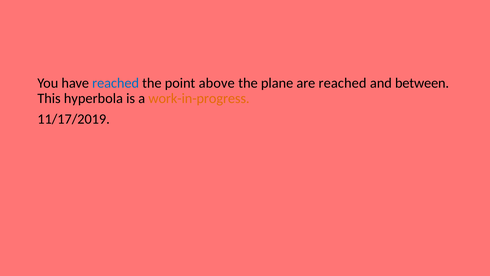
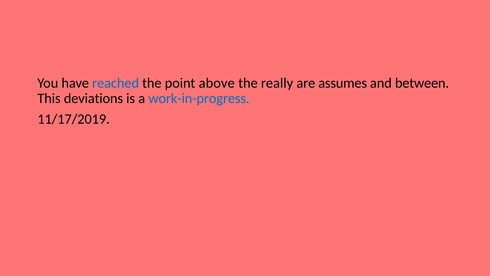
plane: plane -> really (277, 83)
are reached: reached -> assumes (343, 83)
hyperbola: hyperbola -> deviations (93, 98)
work-in-progress colour: orange -> blue (199, 98)
